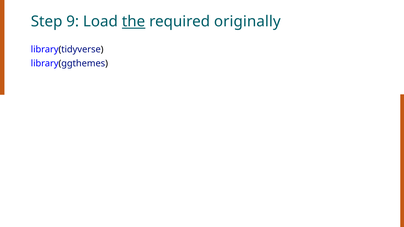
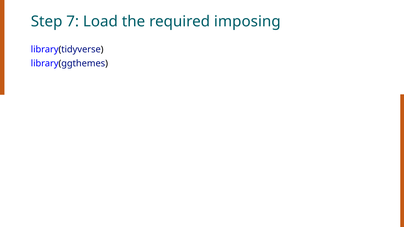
9: 9 -> 7 (73, 22)
the underline: present -> none (134, 22)
originally: originally -> imposing (247, 22)
